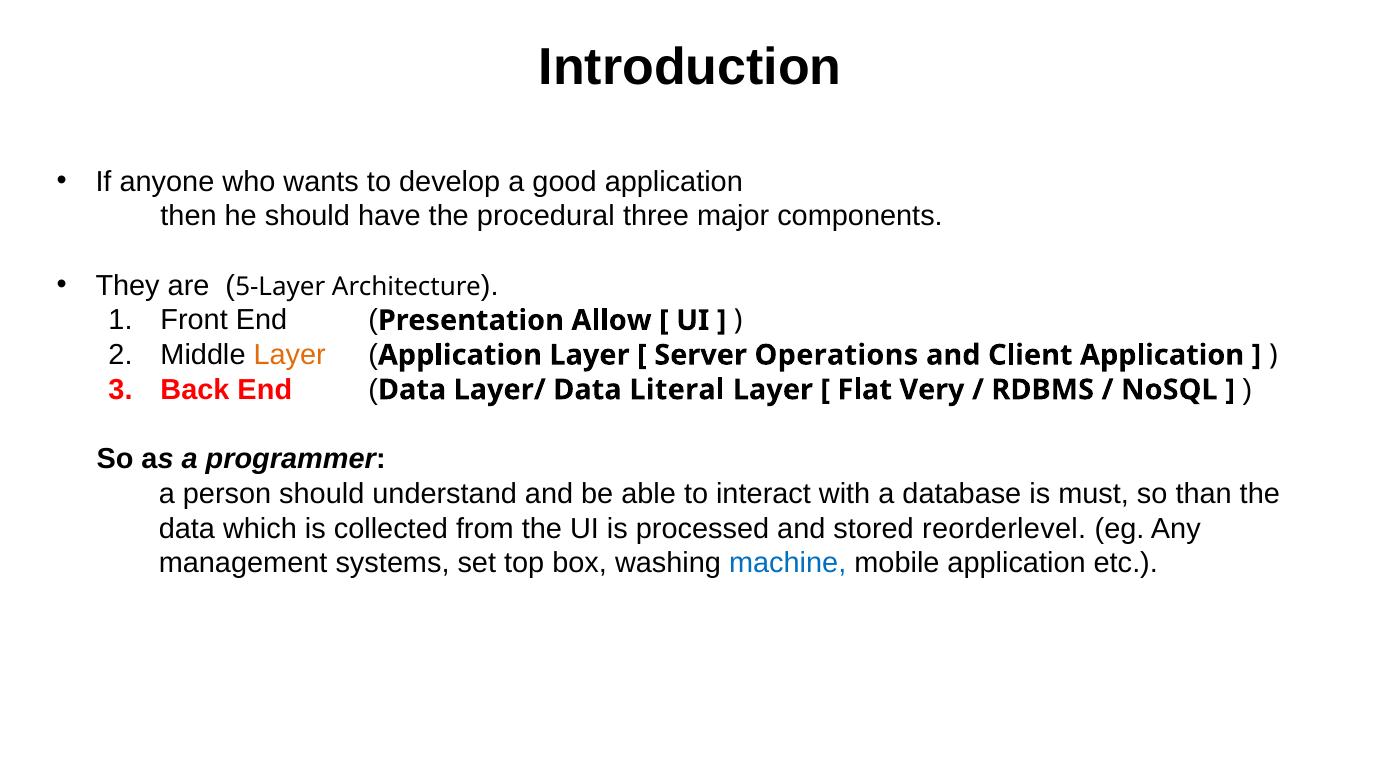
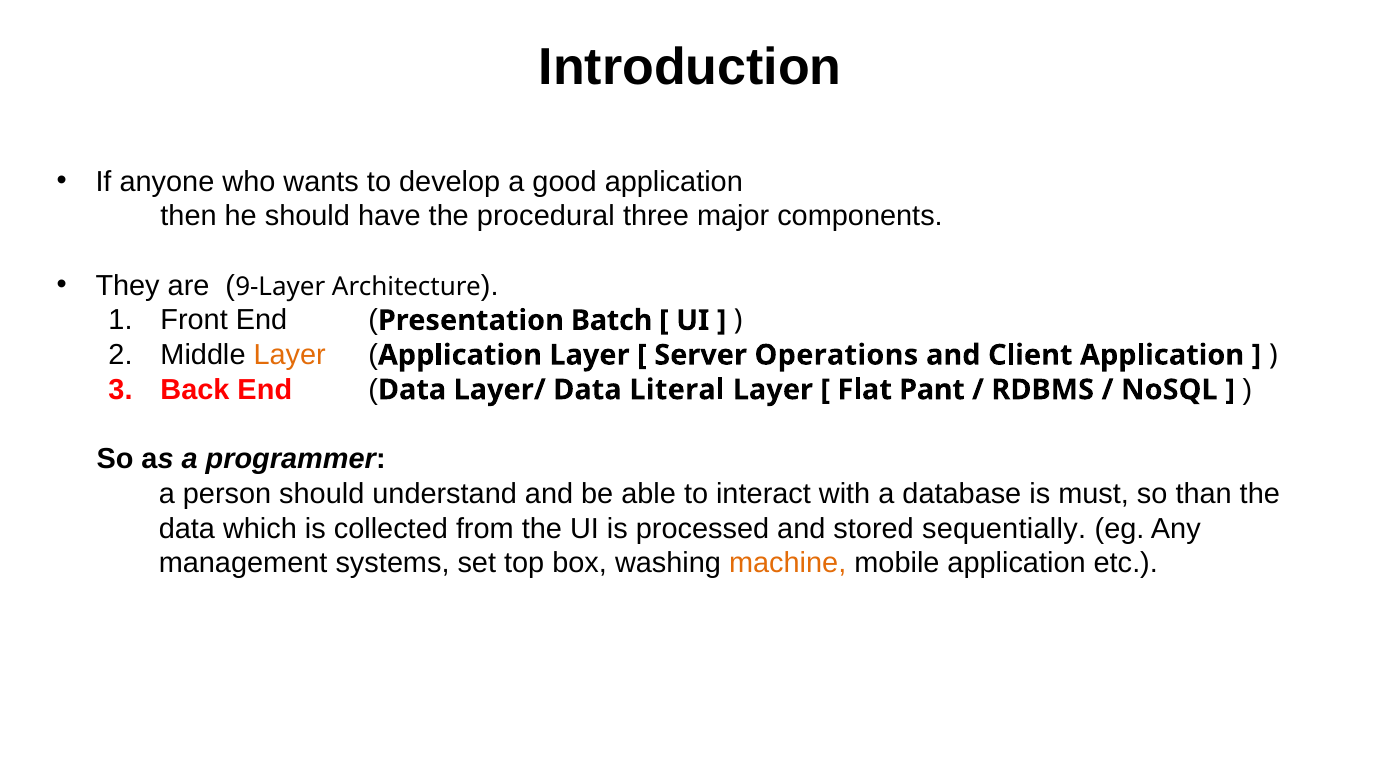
5-Layer: 5-Layer -> 9-Layer (280, 287)
Allow: Allow -> Batch (612, 320)
Very: Very -> Pant (932, 390)
reorderlevel: reorderlevel -> sequentially (1004, 528)
machine colour: blue -> orange (788, 563)
